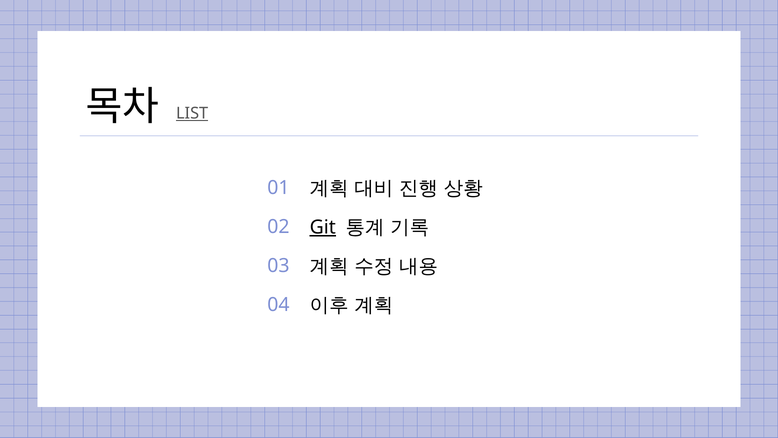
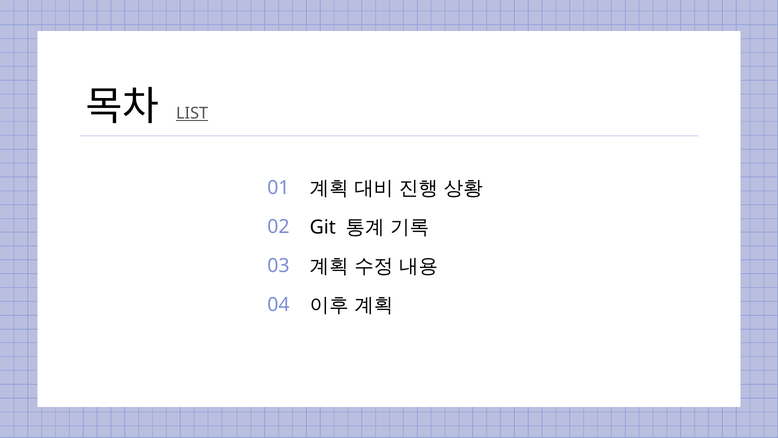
Git underline: present -> none (323, 227)
